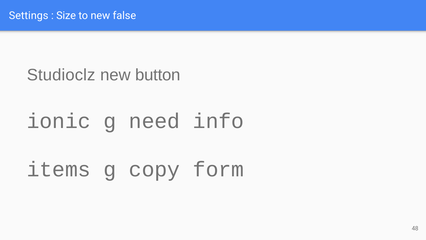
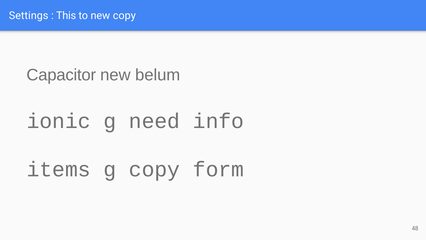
Size: Size -> This (66, 16)
new false: false -> copy (124, 16)
Studioclz: Studioclz -> Capacitor (61, 75)
button: button -> belum (158, 75)
